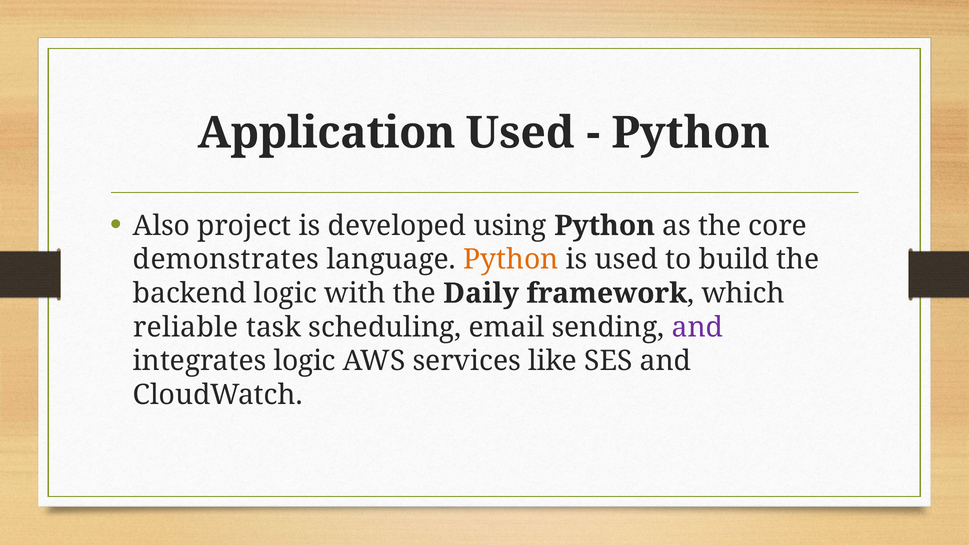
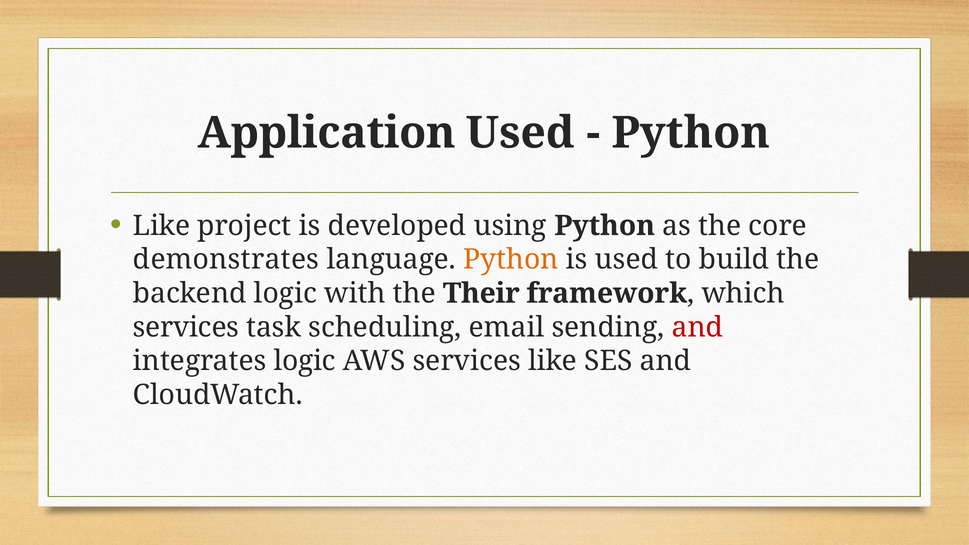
Also: Also -> Like (162, 226)
Daily: Daily -> Their (481, 293)
reliable: reliable -> services (186, 327)
and colour: purple -> red (697, 327)
